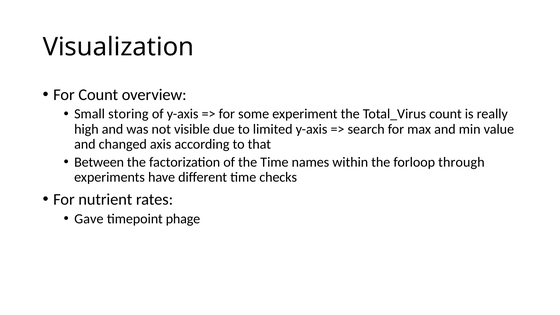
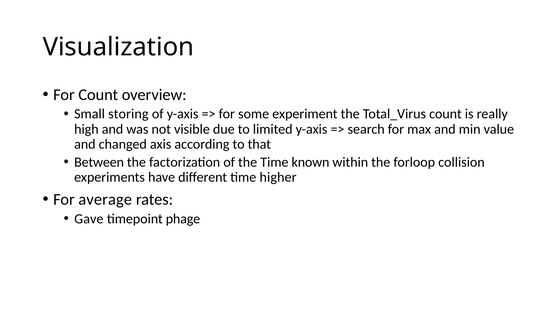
names: names -> known (310, 162)
through: through -> collision (461, 162)
checks: checks -> higher (278, 177)
nutrient: nutrient -> average (105, 200)
